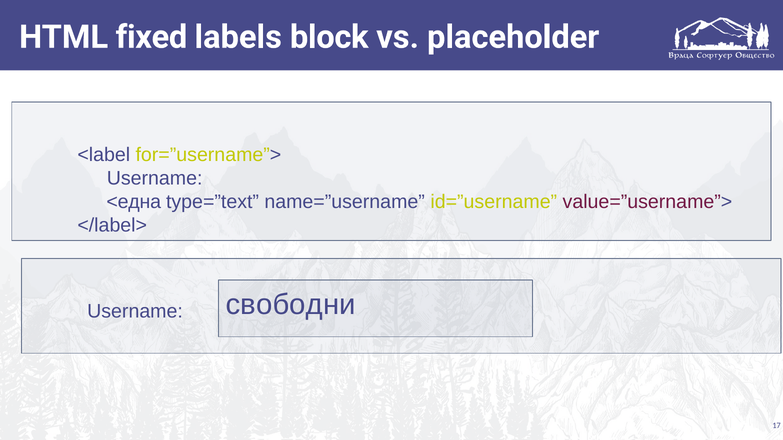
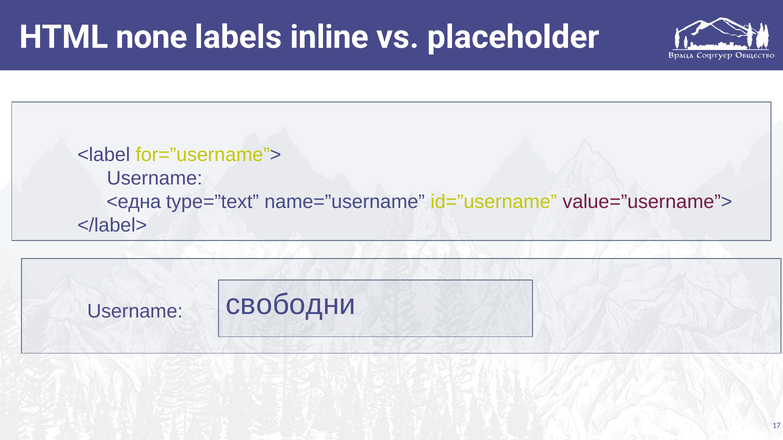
fixed: fixed -> none (151, 37)
block: block -> inline (329, 37)
